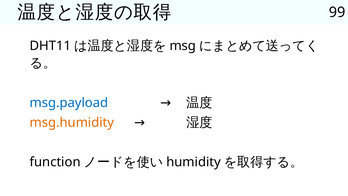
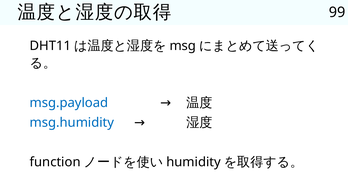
msg.humidity colour: orange -> blue (72, 122)
